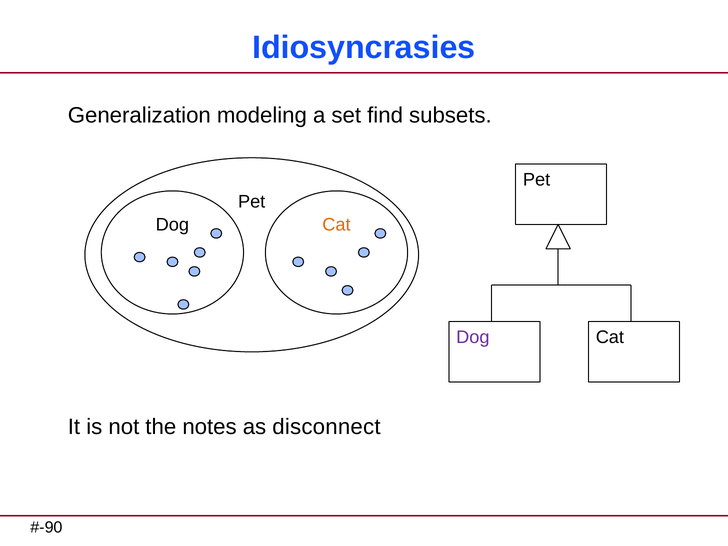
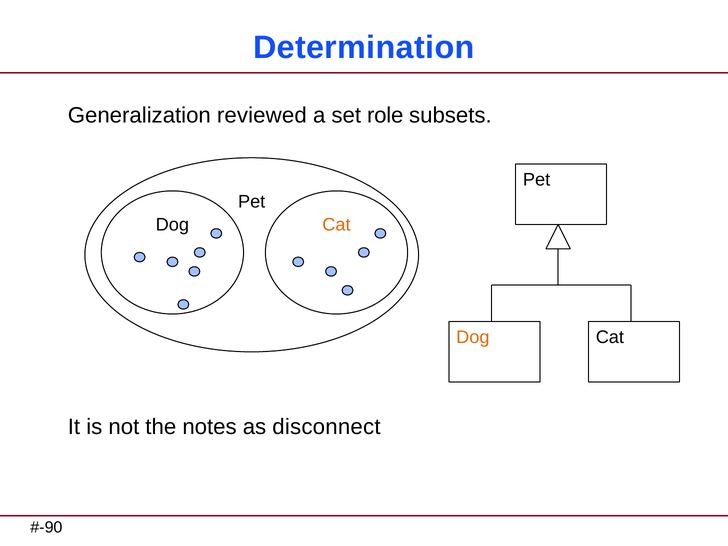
Idiosyncrasies: Idiosyncrasies -> Determination (364, 48)
modeling: modeling -> reviewed (262, 116)
find: find -> role (385, 116)
Dog colour: purple -> orange (473, 337)
